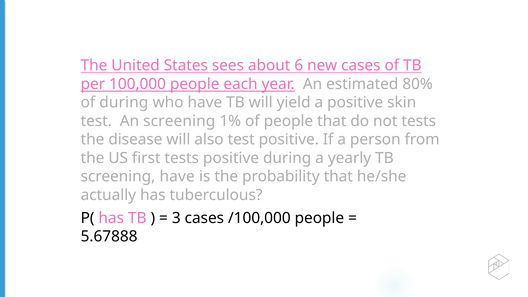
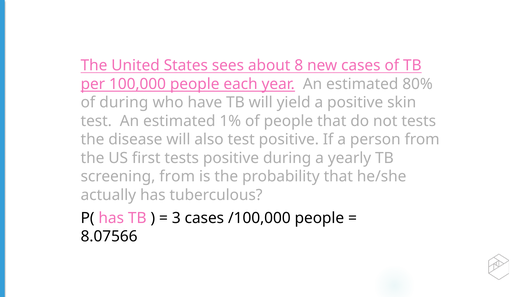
6: 6 -> 8 (299, 66)
test An screening: screening -> estimated (179, 121)
screening have: have -> from (177, 177)
5.67888: 5.67888 -> 8.07566 (109, 236)
